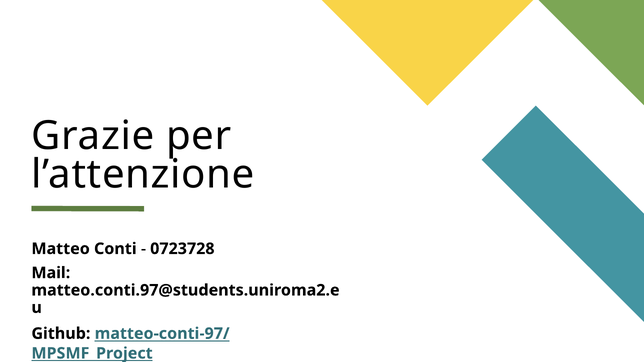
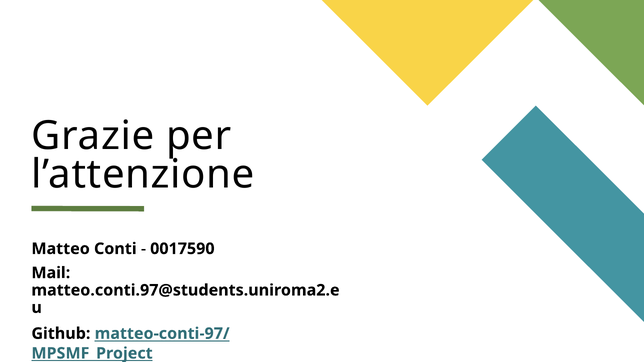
0723728: 0723728 -> 0017590 (182, 249)
